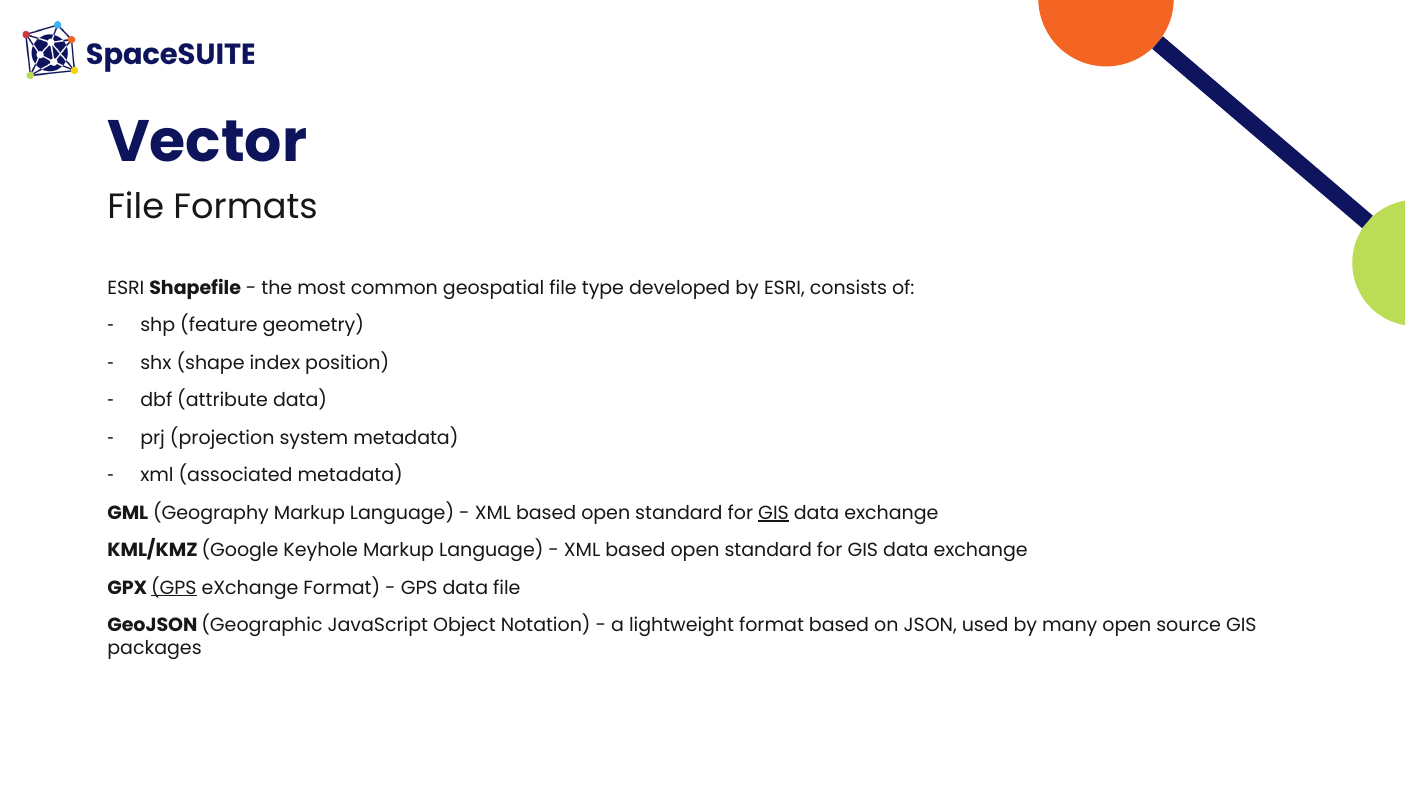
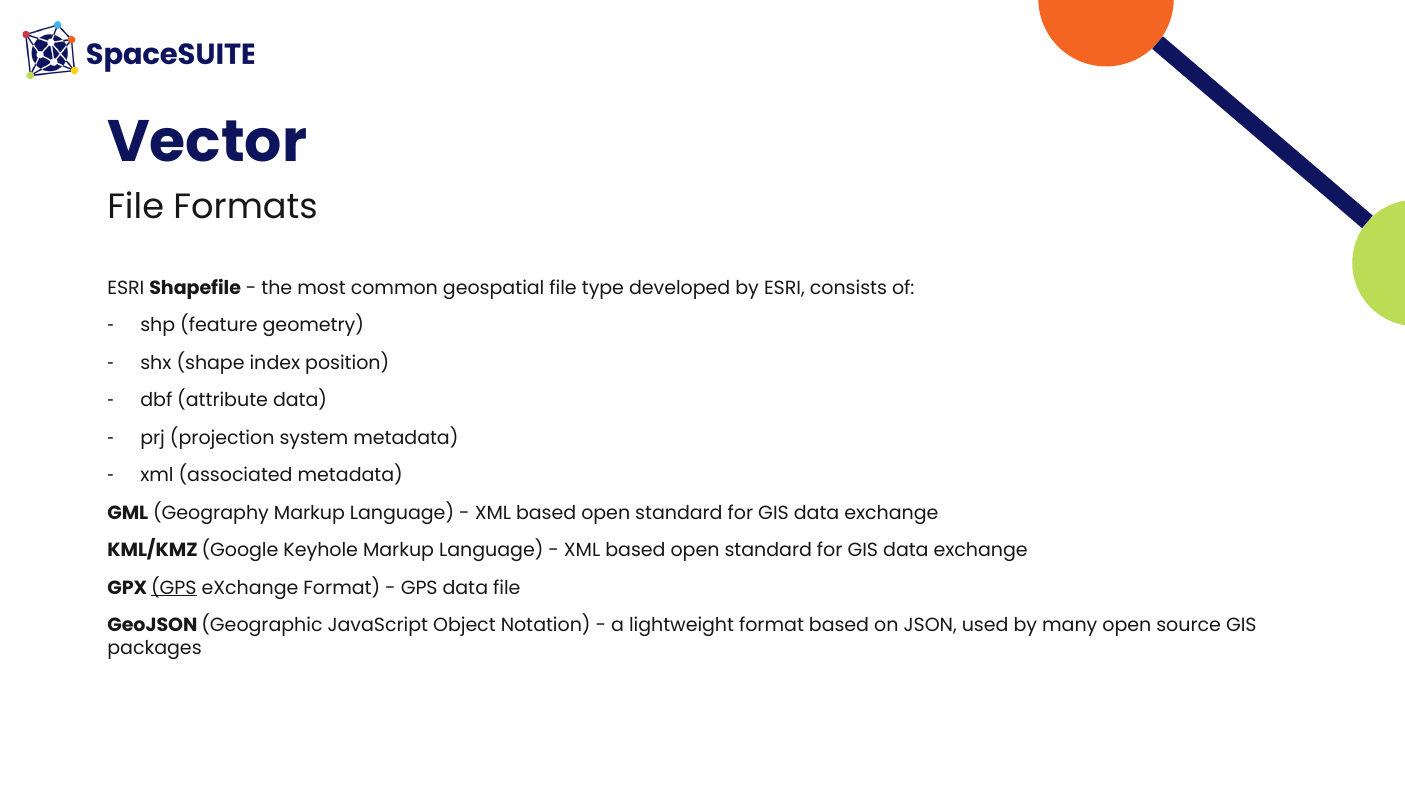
GIS underline: present -> none (774, 513)
